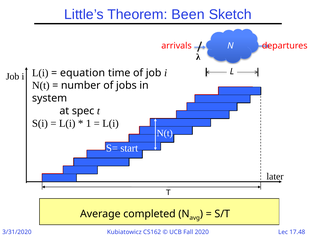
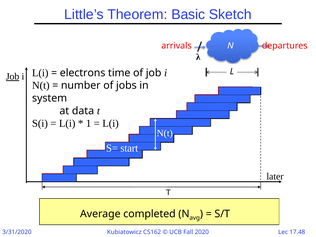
Been: Been -> Basic (188, 14)
equation: equation -> electrons (83, 73)
Job underline: none -> present (13, 76)
spec: spec -> data (83, 111)
